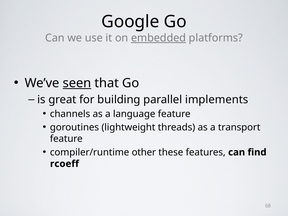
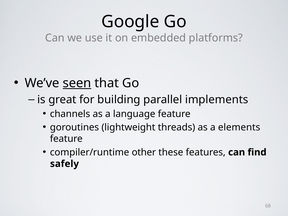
embedded underline: present -> none (159, 38)
transport: transport -> elements (239, 127)
rcoeff: rcoeff -> safely (64, 164)
